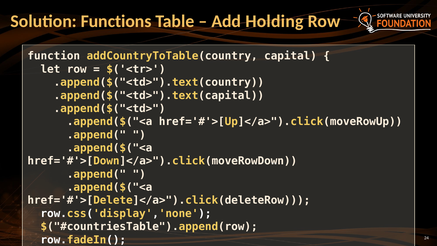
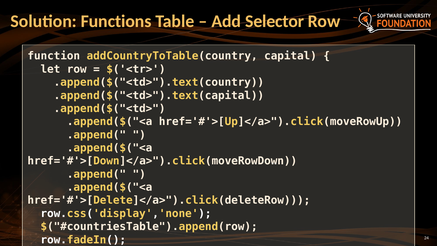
Holding: Holding -> Selector (275, 21)
